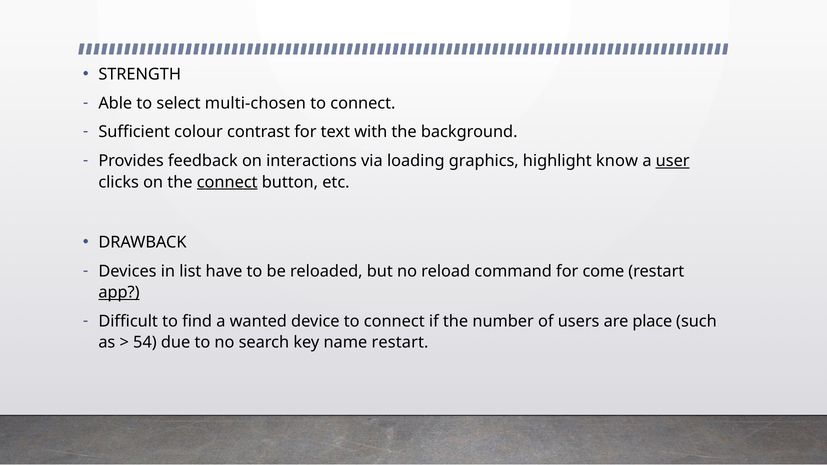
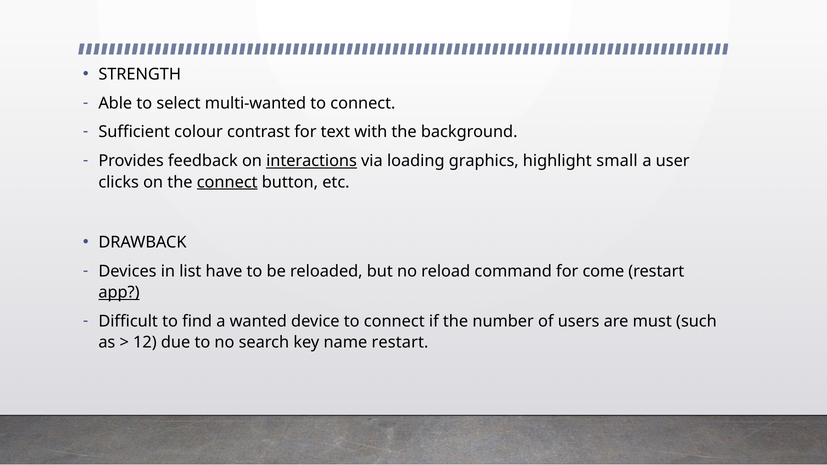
multi-chosen: multi-chosen -> multi-wanted (256, 103)
interactions underline: none -> present (312, 161)
know: know -> small (617, 161)
user underline: present -> none (673, 161)
place: place -> must (652, 322)
54: 54 -> 12 (145, 343)
